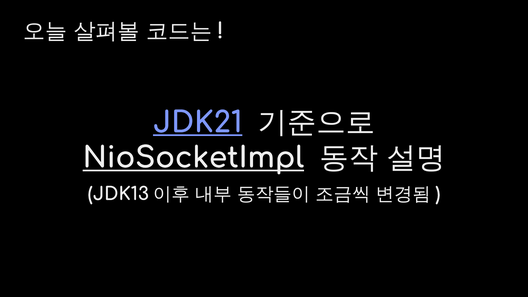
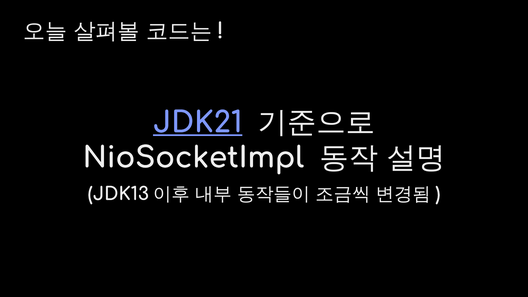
NioSocketImpl underline: present -> none (193, 158)
